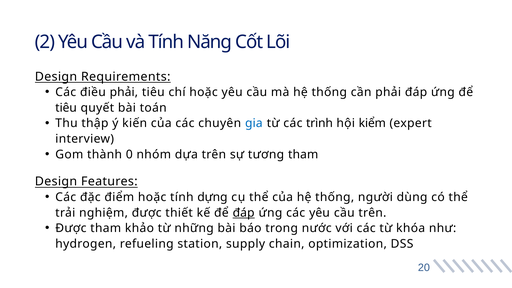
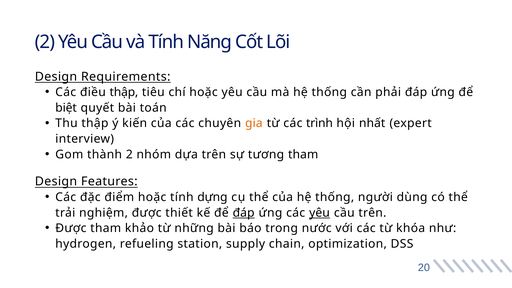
điều phải: phải -> thập (124, 92)
tiêu: tiêu -> biệt (66, 108)
gia colour: blue -> orange (254, 123)
kiểm: kiểm -> nhất (372, 123)
thành 0: 0 -> 2 (129, 154)
yêu underline: none -> present (320, 213)
